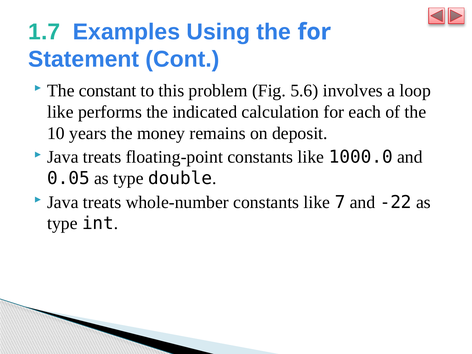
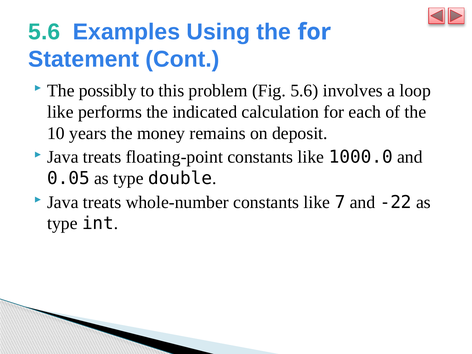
1.7: 1.7 -> 5.6 (44, 32)
constant: constant -> possibly (108, 91)
